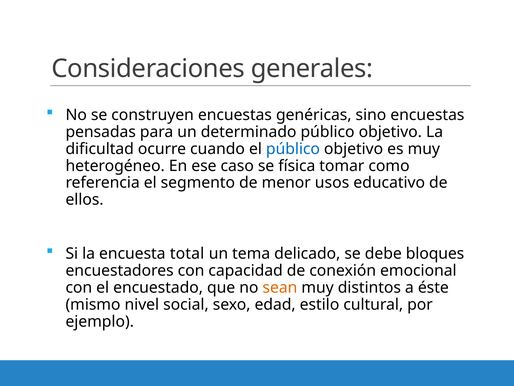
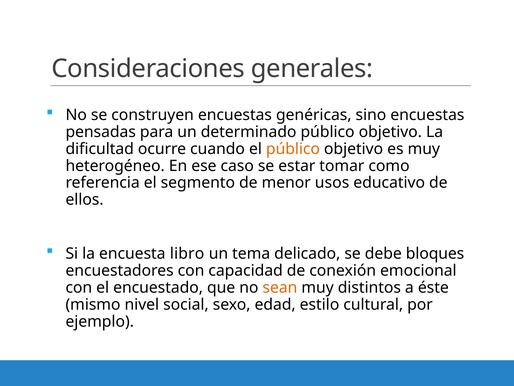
público colour: blue -> orange (293, 149)
física: física -> estar (297, 166)
total: total -> libro (187, 253)
